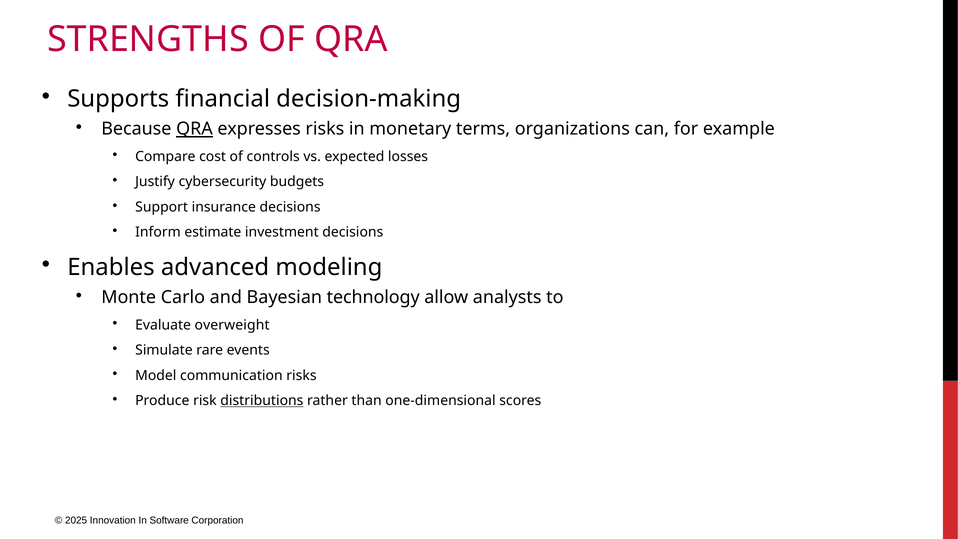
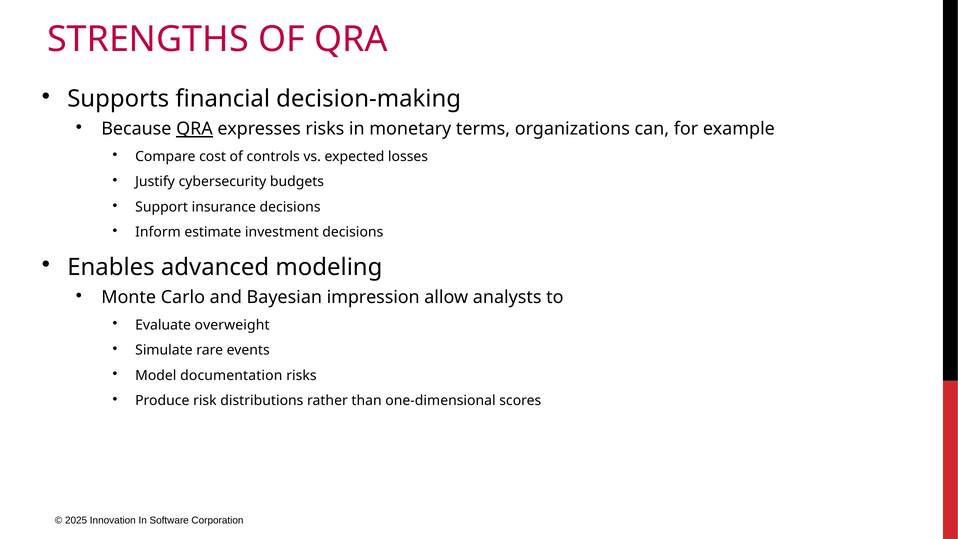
technology: technology -> impression (373, 297)
communication: communication -> documentation (231, 375)
distributions underline: present -> none (262, 401)
